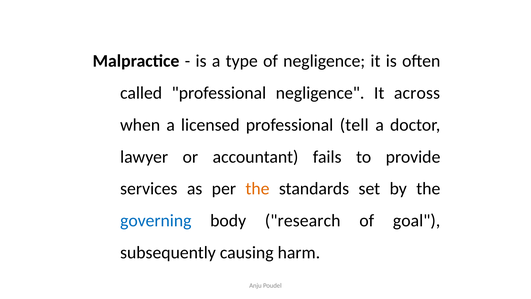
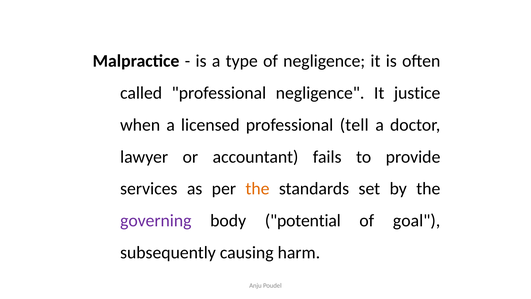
across: across -> justice (417, 93)
governing colour: blue -> purple (156, 220)
research: research -> potential (303, 220)
